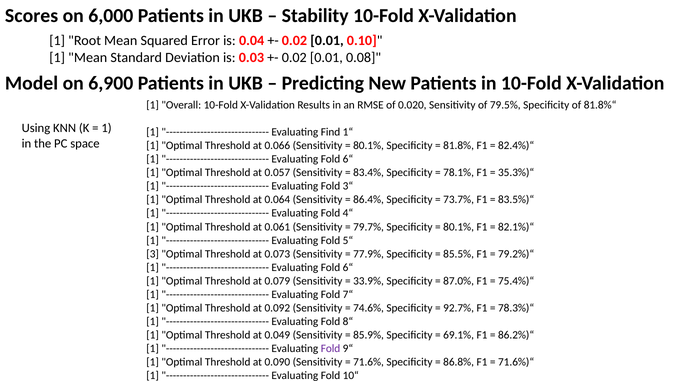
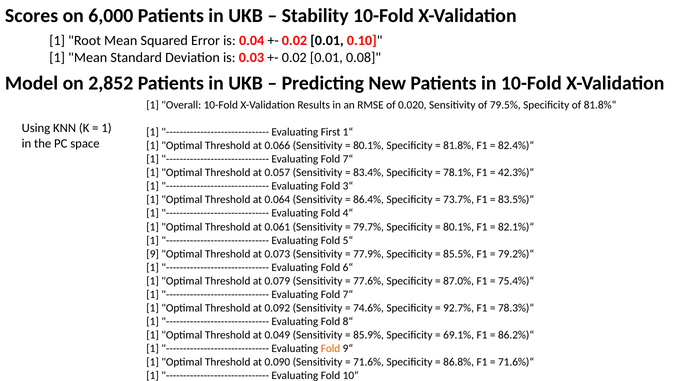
6,900: 6,900 -> 2,852 (111, 83)
Find: Find -> First (331, 132)
6“: 6“ -> 7“ (348, 159)
35.3%)“: 35.3%)“ -> 42.3%)“ (516, 173)
3: 3 -> 9 (153, 254)
33.9%: 33.9% -> 77.6% (369, 281)
Fold colour: purple -> orange (331, 349)
